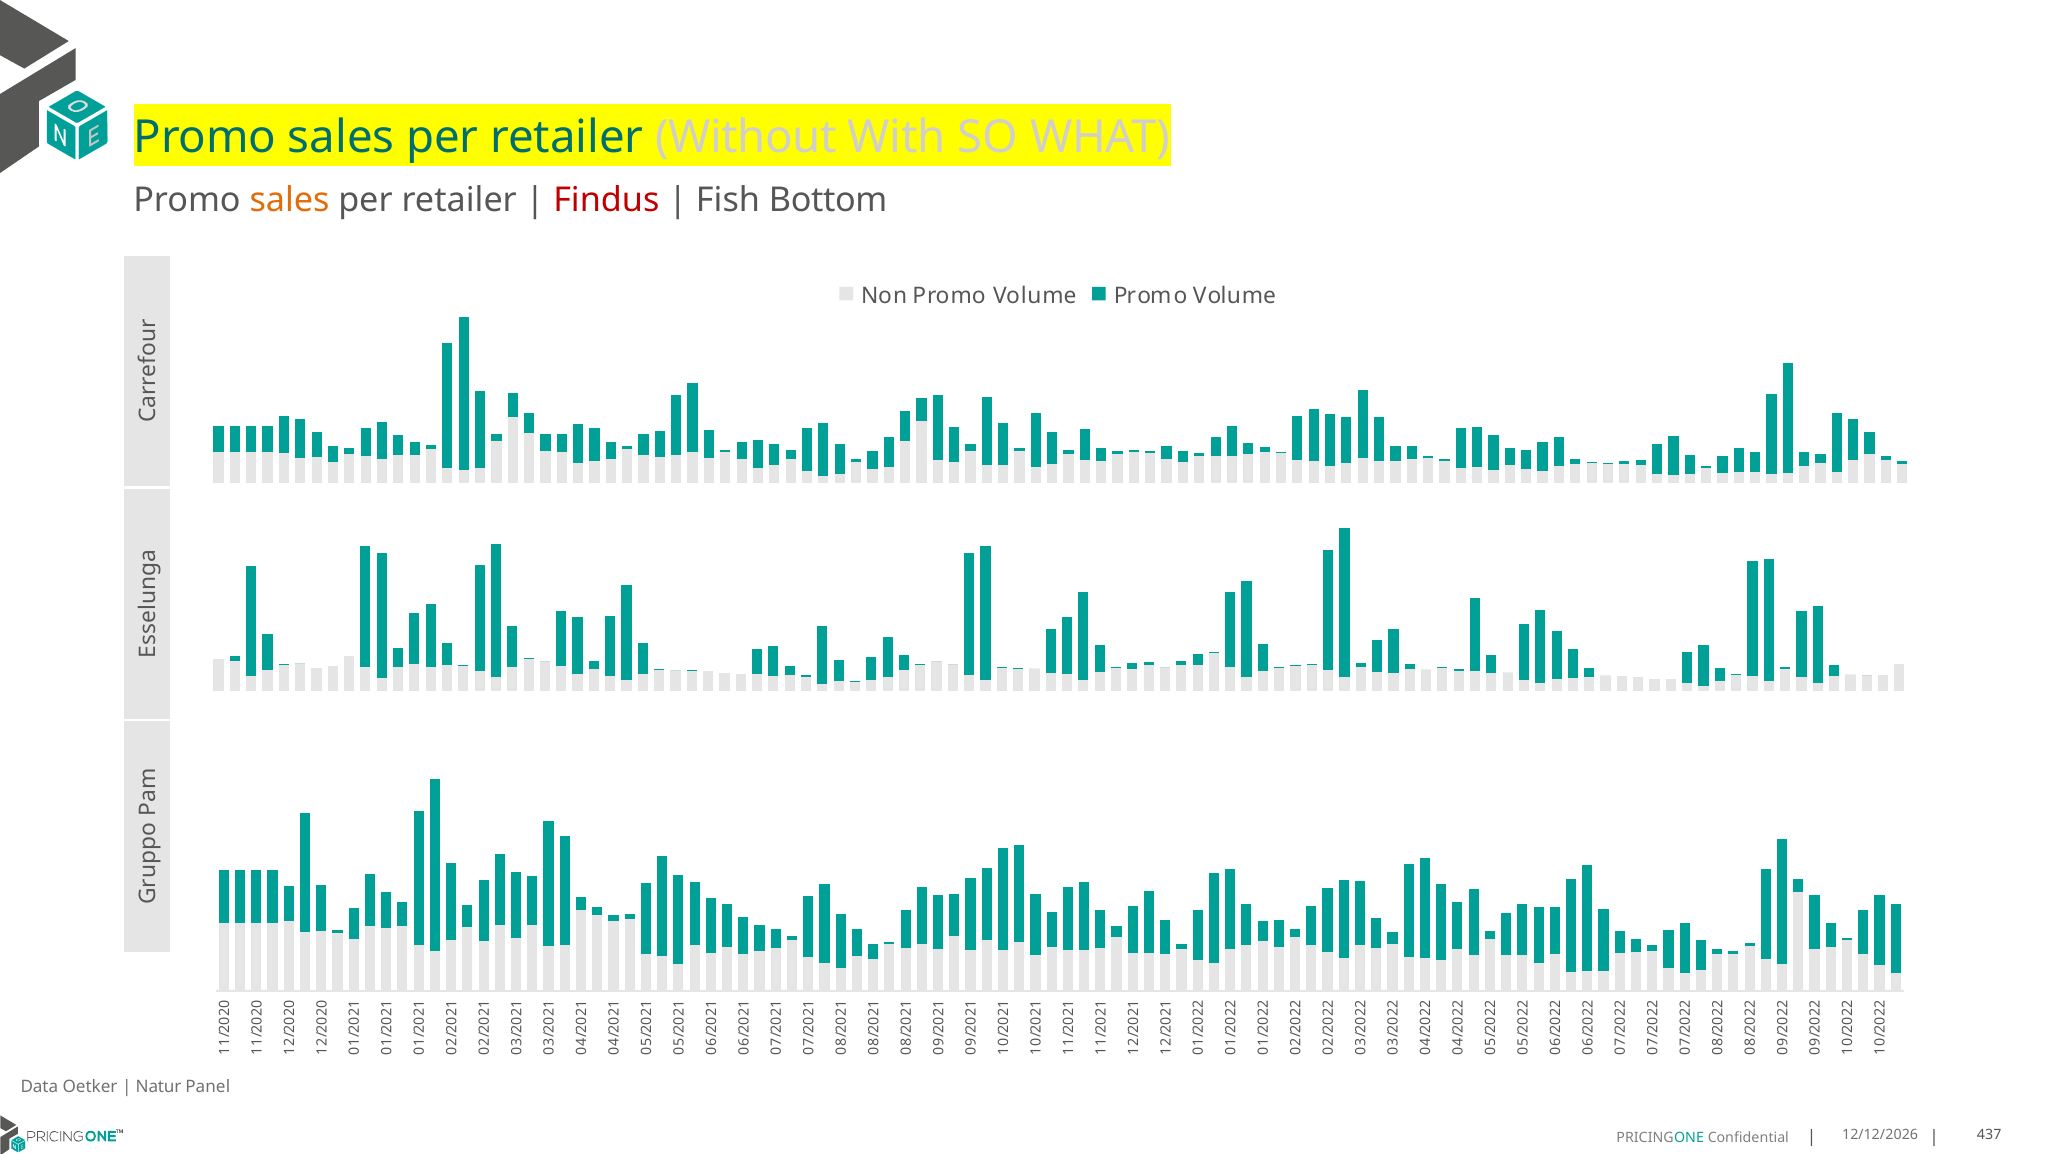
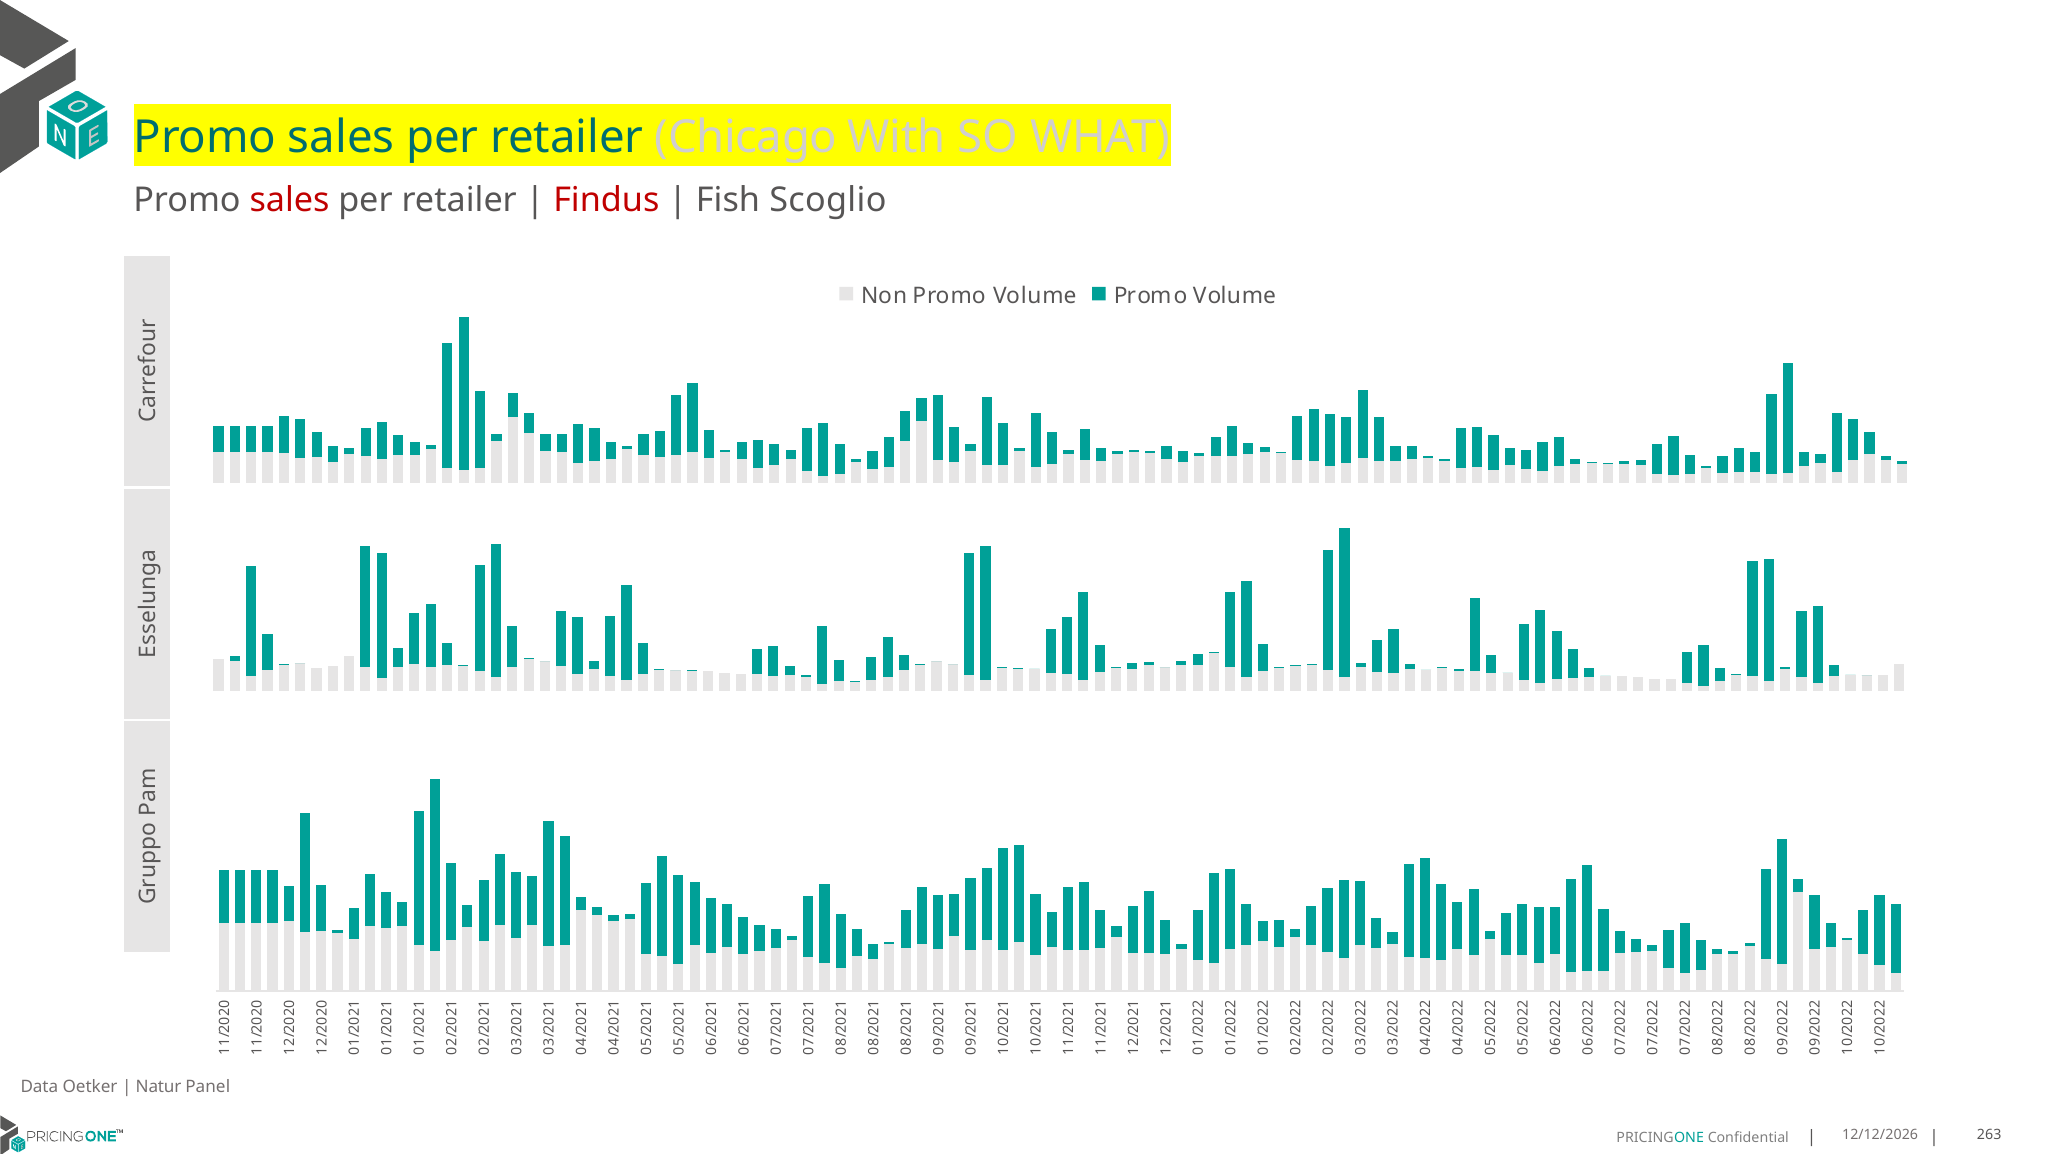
Without: Without -> Chicago (746, 138)
sales colour: orange -> red (290, 200)
Bottom: Bottom -> Scoglio (828, 200)
437: 437 -> 263 (1989, 1135)
